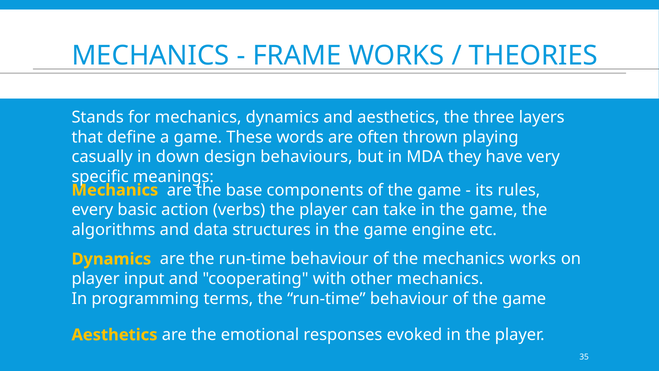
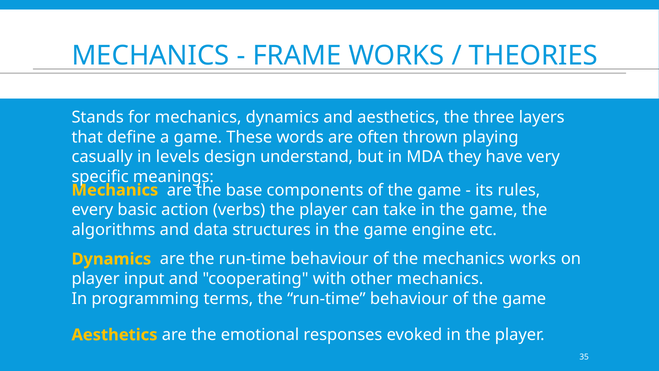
down: down -> levels (178, 157)
behaviours: behaviours -> understand (307, 157)
